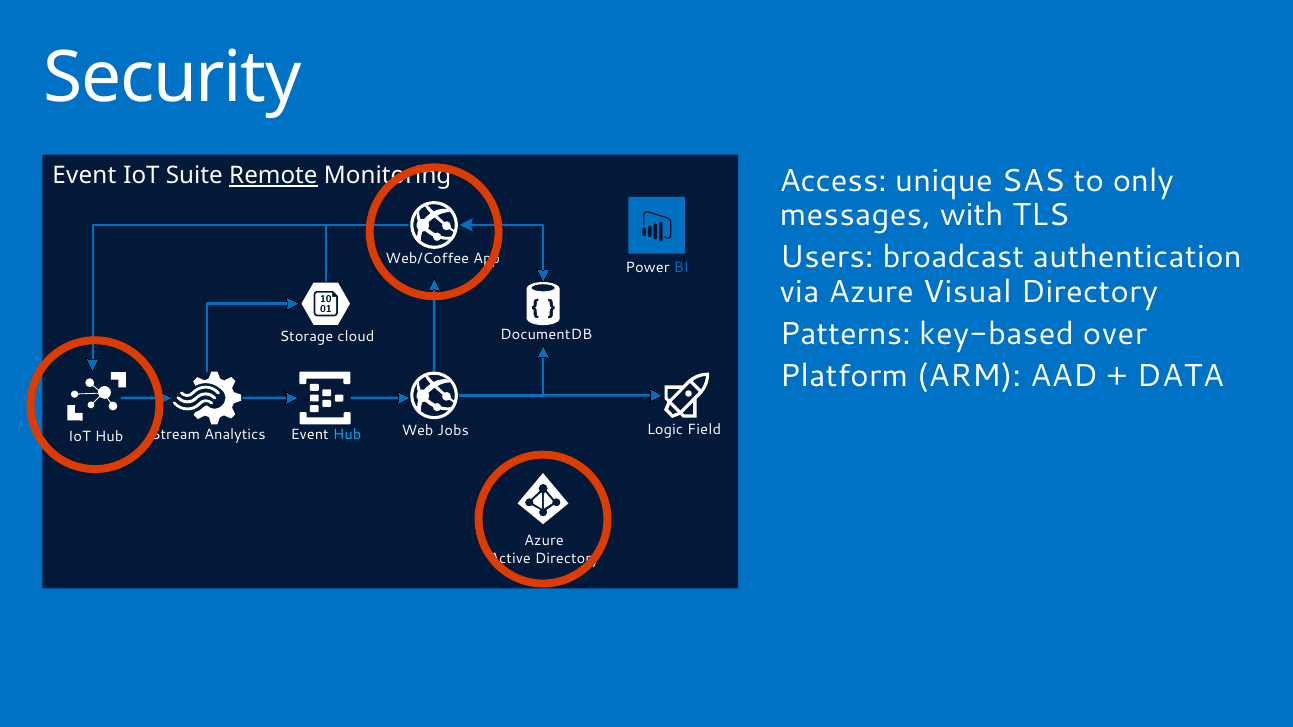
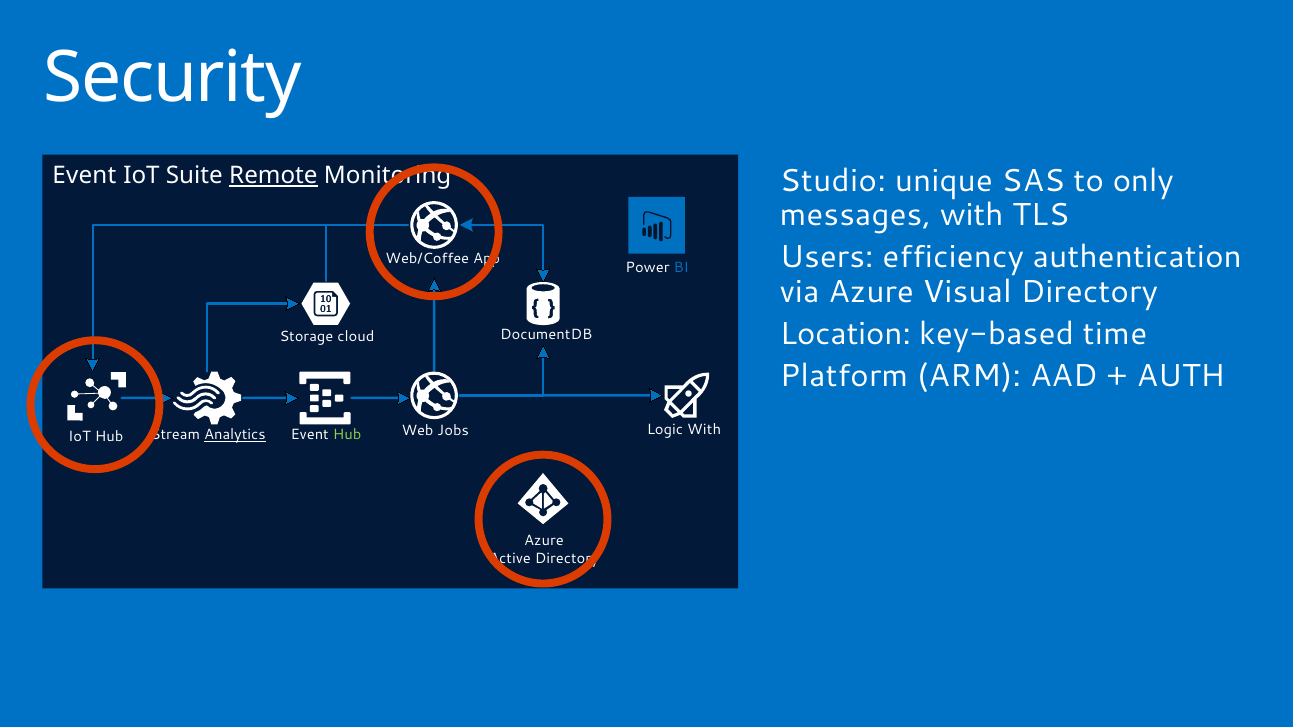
Access: Access -> Studio (833, 181)
broadcast: broadcast -> efficiency (953, 257)
Patterns: Patterns -> Location (845, 334)
over: over -> time (1115, 334)
DATA: DATA -> AUTH (1181, 376)
Hub colour: light blue -> light green (347, 435)
Analytics underline: none -> present (235, 435)
Logic Field: Field -> With (704, 429)
